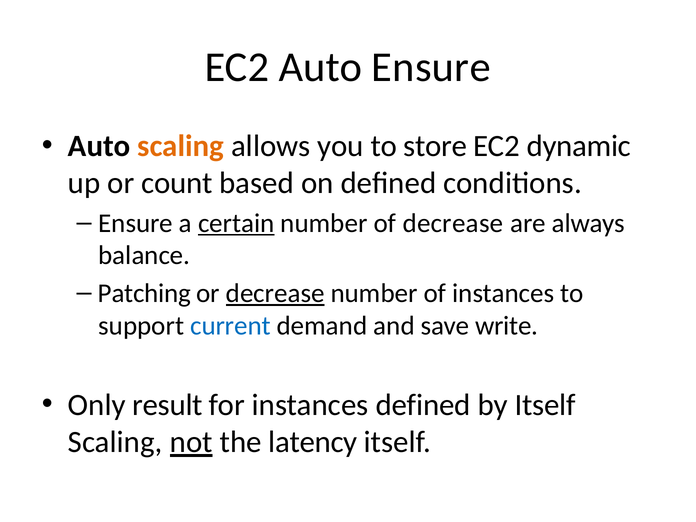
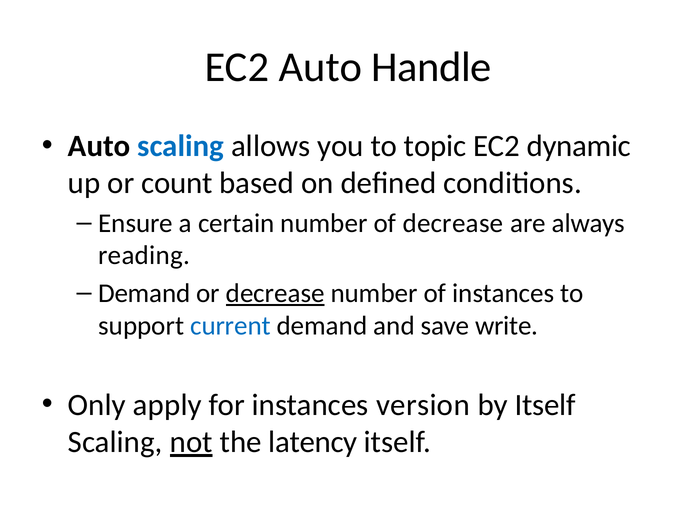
Auto Ensure: Ensure -> Handle (431, 67)
scaling colour: orange -> blue (181, 146)
store: store -> topic (435, 146)
certain underline: present -> none (236, 223)
balance: balance -> reading (144, 256)
Patching: Patching -> Demand (144, 293)
result: result -> apply (167, 405)
instances defined: defined -> version (423, 405)
